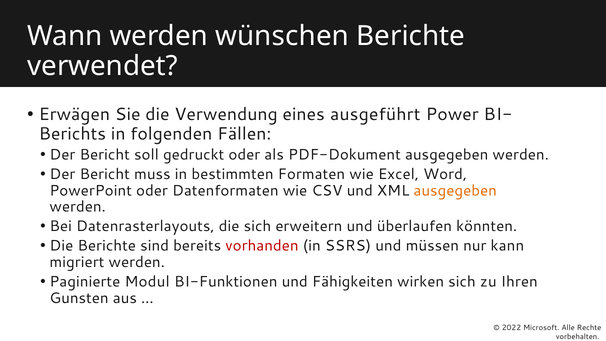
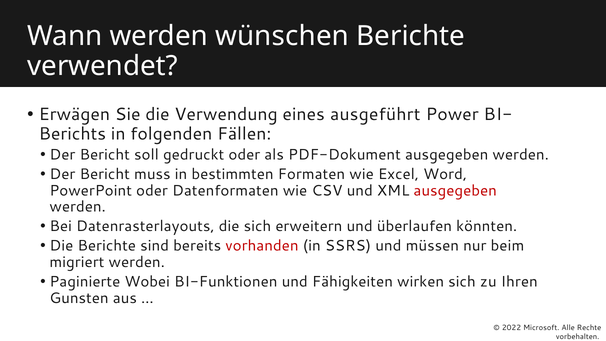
ausgegeben colour: orange -> red (455, 190)
kann: kann -> beim (507, 246)
Modul: Modul -> Wobei (147, 282)
